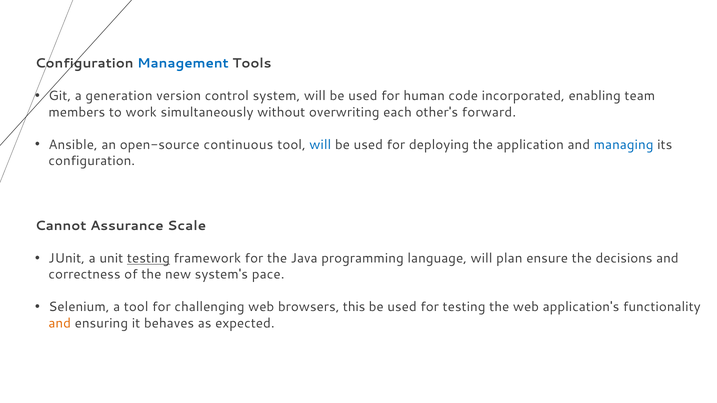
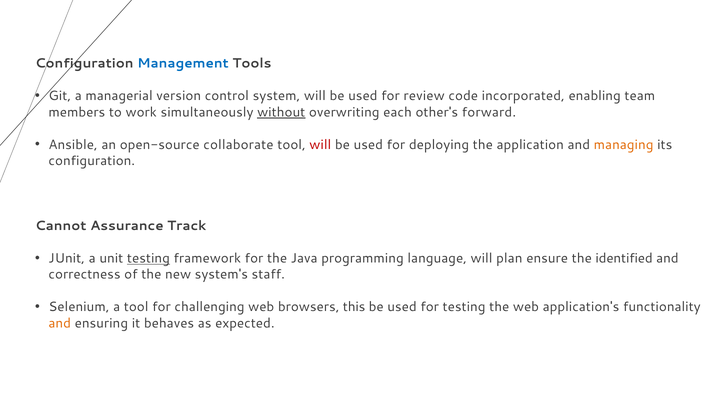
generation: generation -> managerial (119, 96)
human: human -> review (424, 96)
without underline: none -> present (281, 112)
continuous: continuous -> collaborate (238, 145)
will colour: blue -> red (320, 145)
managing colour: blue -> orange (624, 145)
Scale: Scale -> Track (187, 226)
decisions: decisions -> identified (624, 259)
pace: pace -> staff (268, 275)
